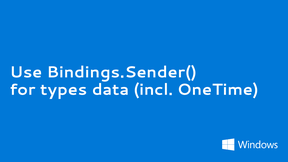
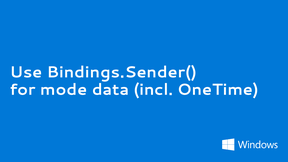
types: types -> mode (64, 90)
